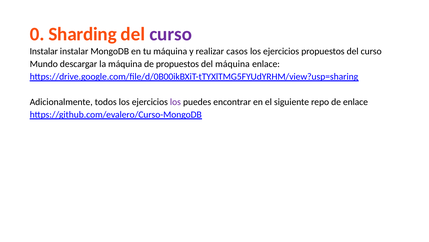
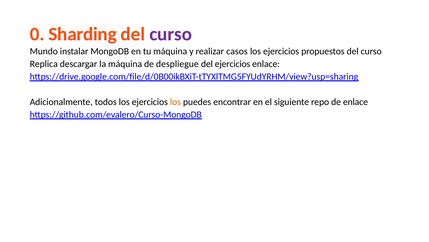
Instalar: Instalar -> Mundo (44, 51)
Mundo: Mundo -> Replica (44, 64)
de propuestos: propuestos -> despliegue (177, 64)
del máquina: máquina -> ejercicios (233, 64)
los colour: purple -> orange (175, 102)
